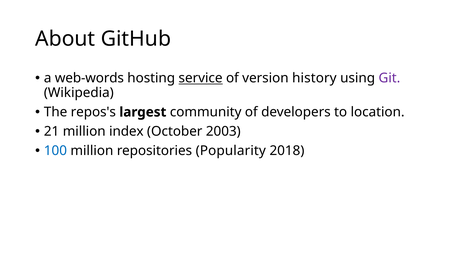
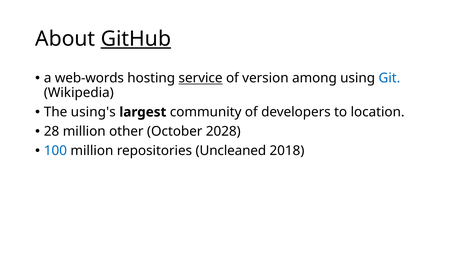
GitHub underline: none -> present (136, 39)
history: history -> among (314, 78)
Git colour: purple -> blue (389, 78)
repos's: repos's -> using's (93, 112)
21: 21 -> 28 (52, 131)
index: index -> other (126, 131)
2003: 2003 -> 2028 (223, 131)
Popularity: Popularity -> Uncleaned (231, 151)
